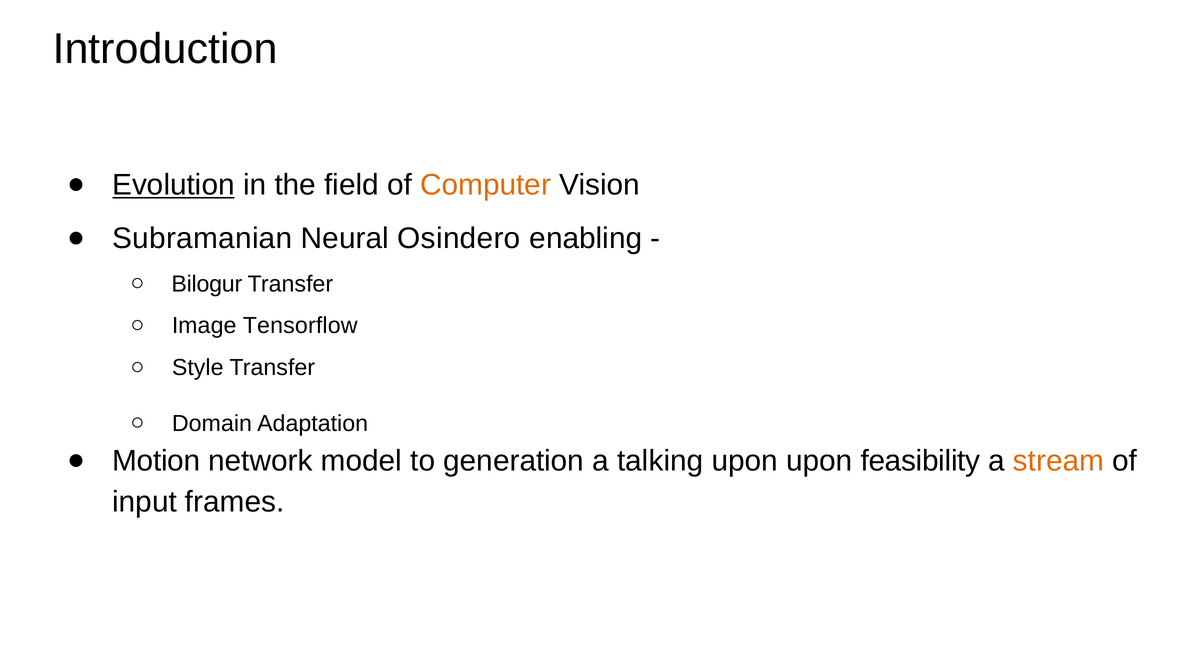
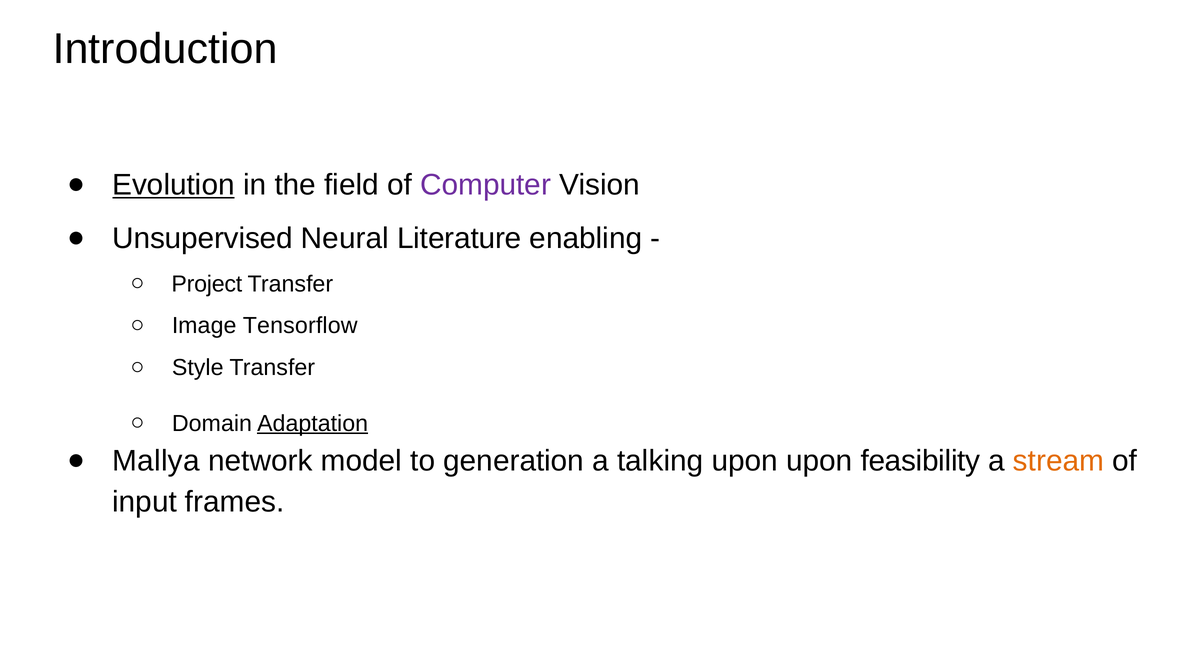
Computer colour: orange -> purple (486, 185)
Subramanian: Subramanian -> Unsupervised (203, 239)
Osindero: Osindero -> Literature (459, 239)
Bilogur: Bilogur -> Project (207, 284)
Adaptation underline: none -> present (313, 423)
Motion: Motion -> Mallya (156, 461)
